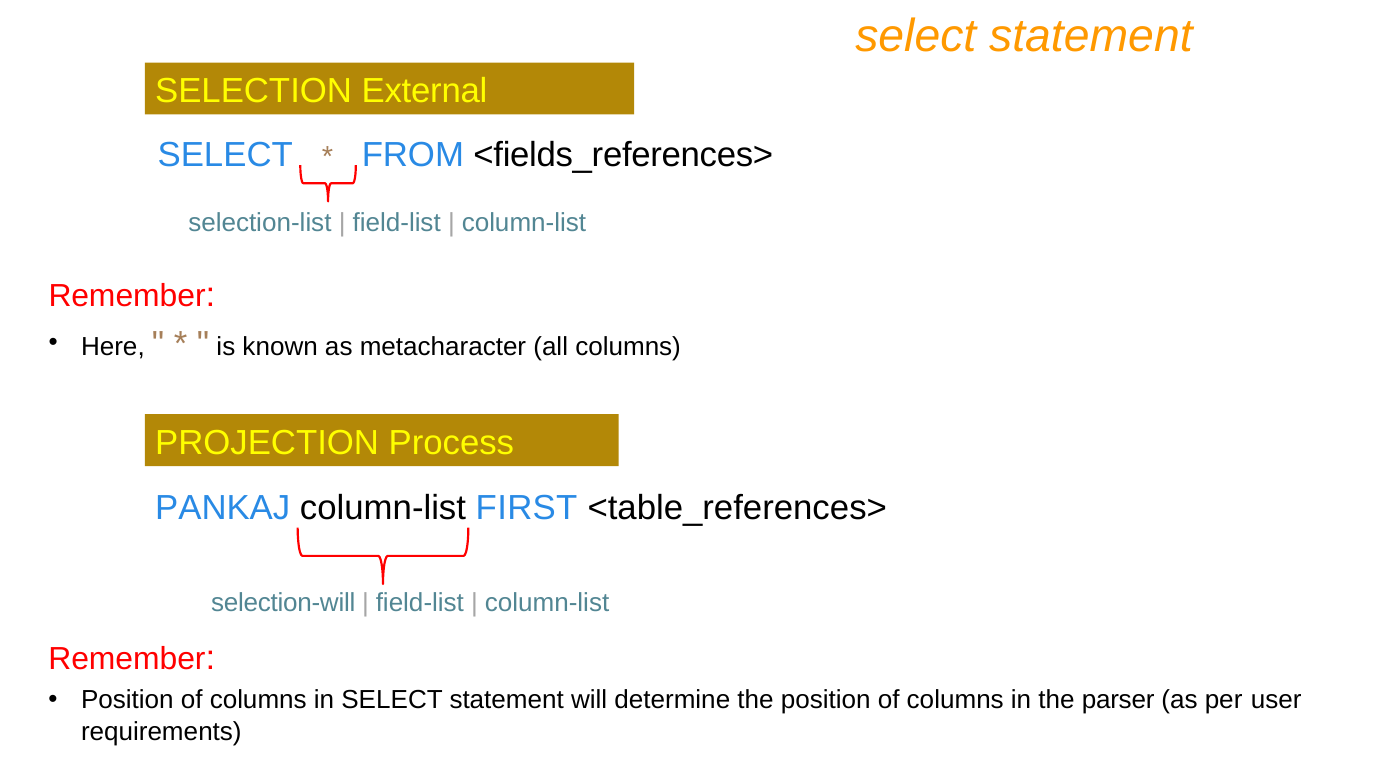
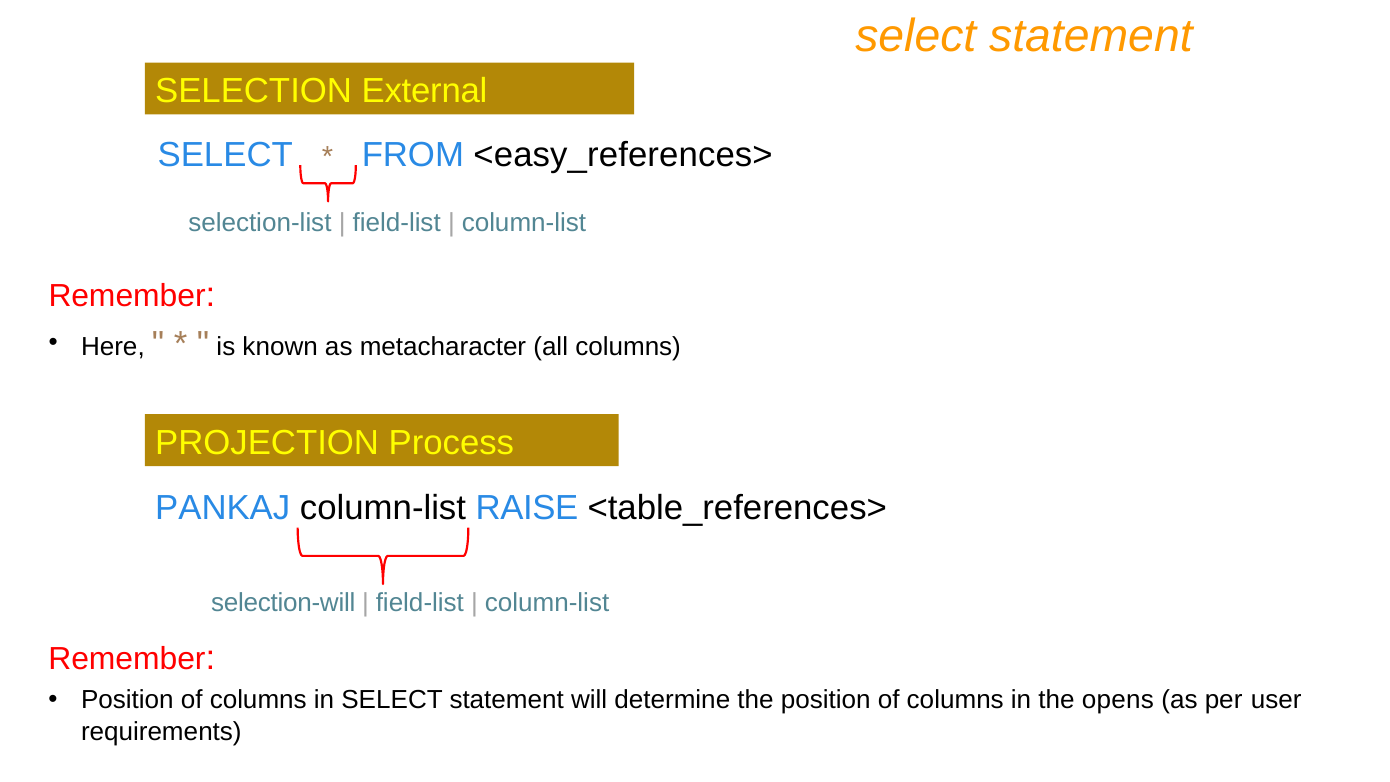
<fields_references>: <fields_references> -> <easy_references> (623, 155)
FIRST: FIRST -> RAISE (527, 508)
parser: parser -> opens (1118, 700)
